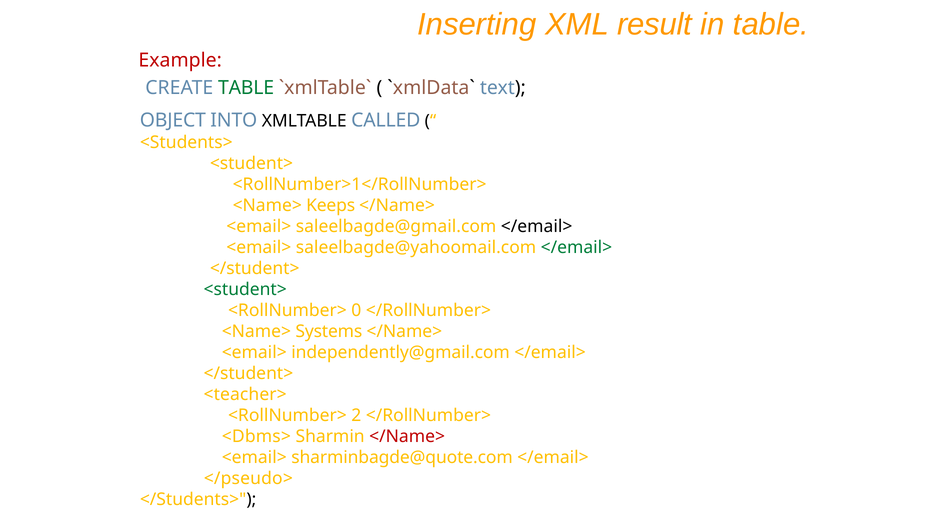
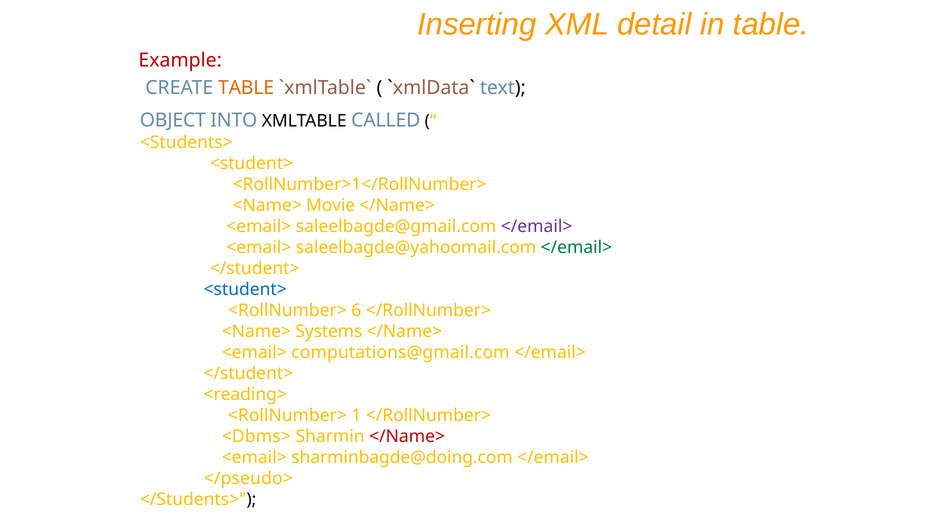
result: result -> detail (654, 24)
TABLE colour: green -> orange (246, 88)
Keeps: Keeps -> Movie (331, 205)
</email> colour: black -> purple (537, 226)
<student> colour: green -> blue (245, 289)
0: 0 -> 6 (356, 310)
independently@gmail.com: independently@gmail.com -> computations@gmail.com (400, 352)
<teacher>: <teacher> -> <reading> (245, 394)
2: 2 -> 1 (356, 415)
sharminbagde@quote.com: sharminbagde@quote.com -> sharminbagde@doing.com (402, 457)
